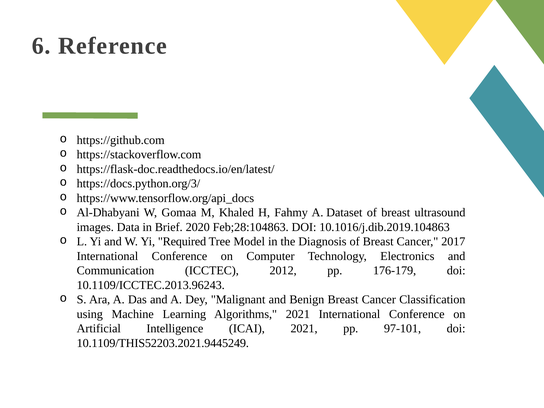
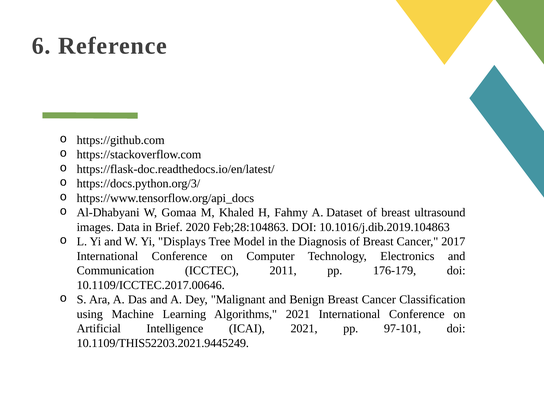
Required: Required -> Displays (182, 242)
2012: 2012 -> 2011 (283, 271)
10.1109/ICCTEC.2013.96243: 10.1109/ICCTEC.2013.96243 -> 10.1109/ICCTEC.2017.00646 (151, 285)
